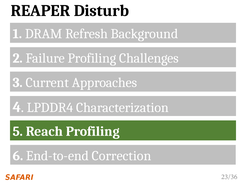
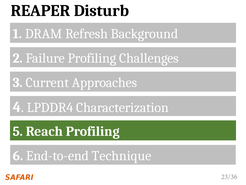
Correction: Correction -> Technique (122, 155)
